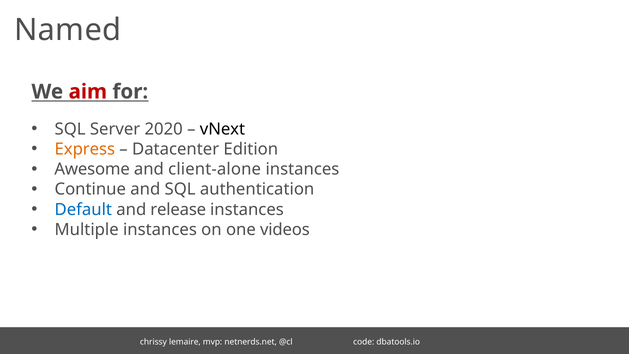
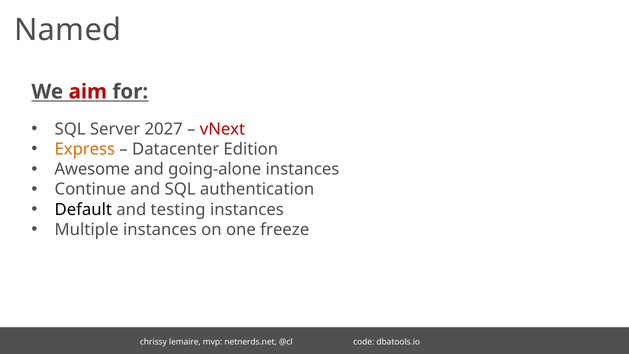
2020: 2020 -> 2027 (164, 129)
vNext colour: black -> red (222, 129)
client-alone: client-alone -> going-alone (215, 169)
Default colour: blue -> black (83, 209)
release: release -> testing (178, 209)
videos: videos -> freeze (285, 229)
